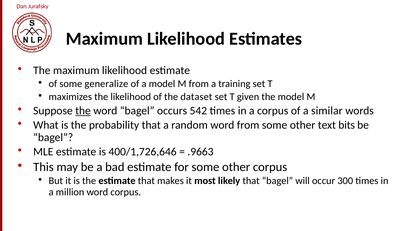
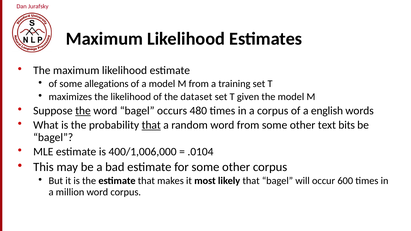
generalize: generalize -> allegations (106, 84)
542: 542 -> 480 (198, 111)
similar: similar -> english (327, 111)
that underline: none -> present (151, 125)
400/1,726,646: 400/1,726,646 -> 400/1,006,000 (143, 152)
.9663: .9663 -> .0104 (200, 152)
300: 300 -> 600 (345, 181)
